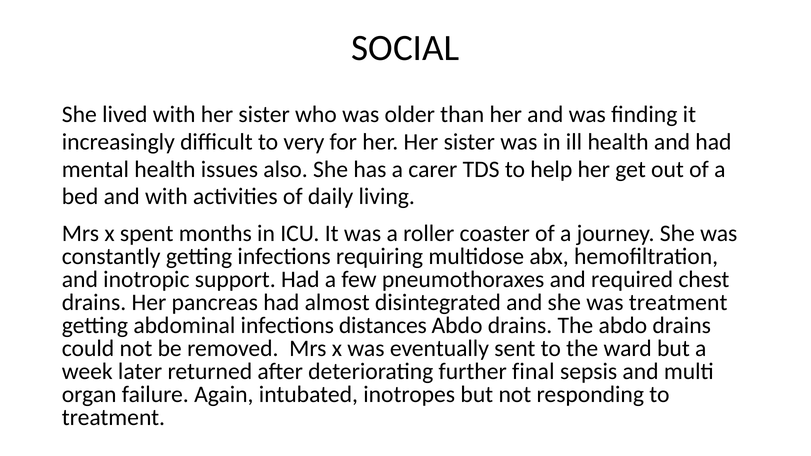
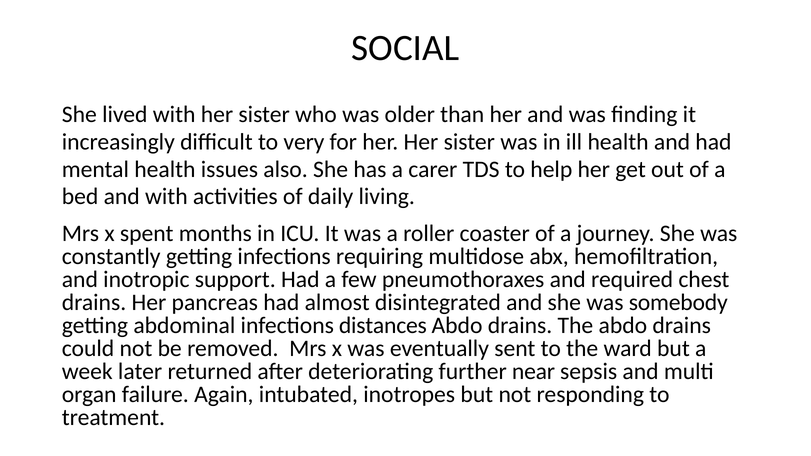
was treatment: treatment -> somebody (678, 303)
final: final -> near (533, 372)
